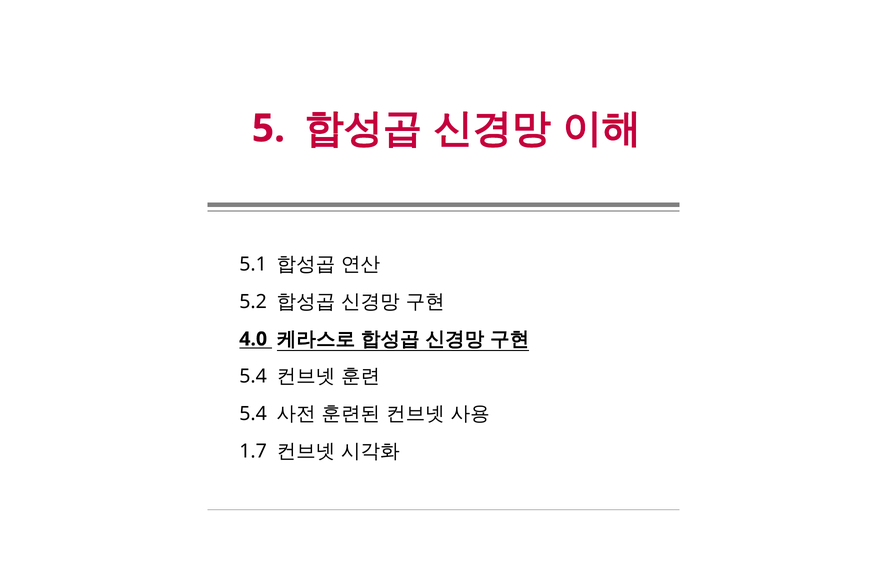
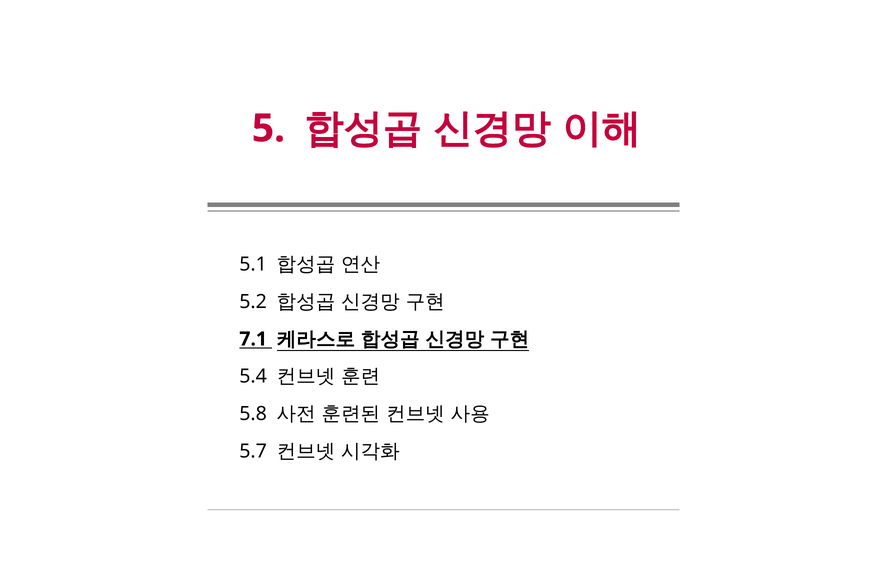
4.0: 4.0 -> 7.1 (253, 339)
5.4: 5.4 -> 5.8 (253, 414)
1.7: 1.7 -> 5.7 (253, 451)
